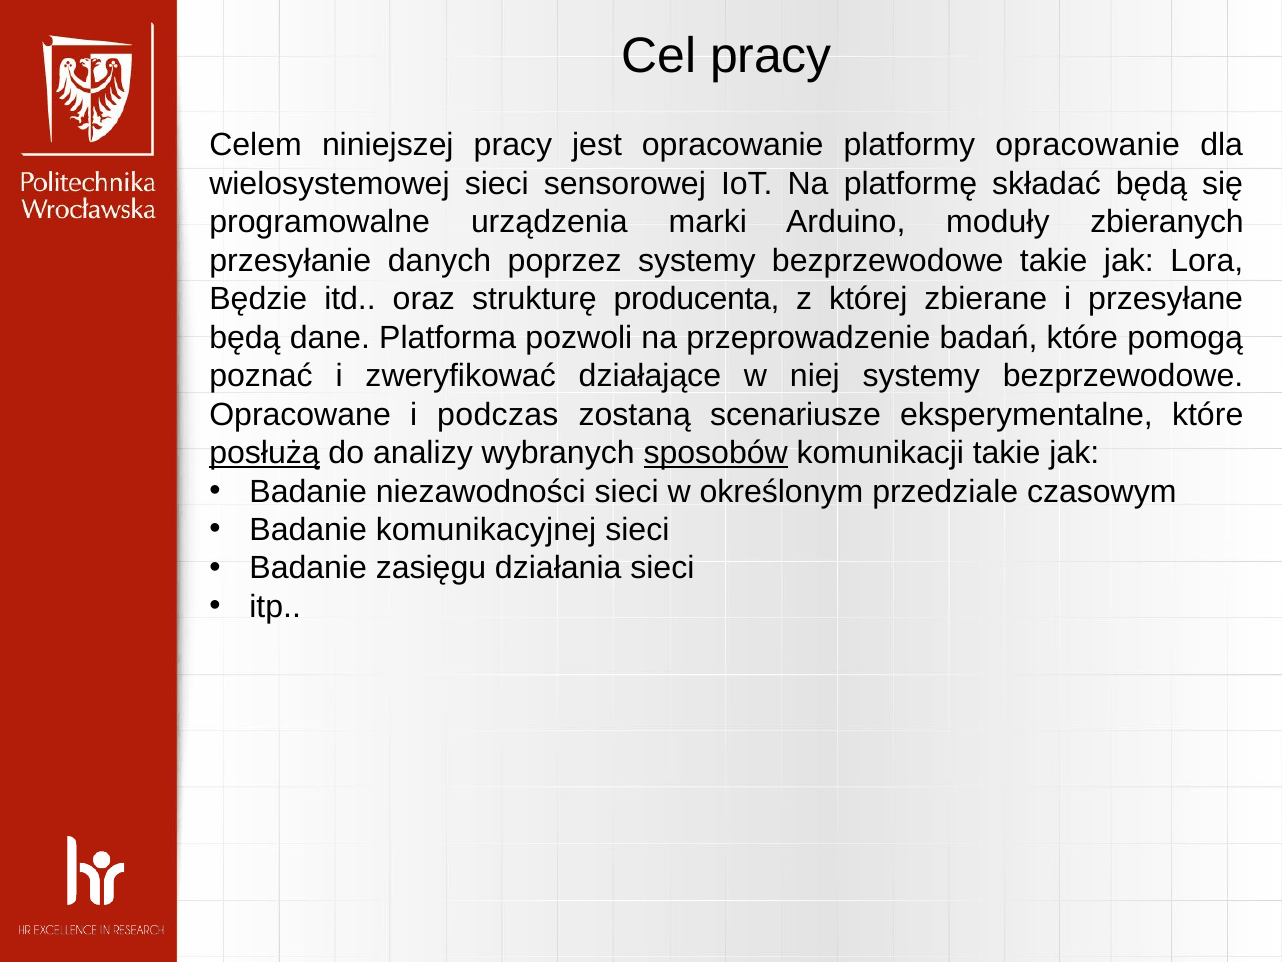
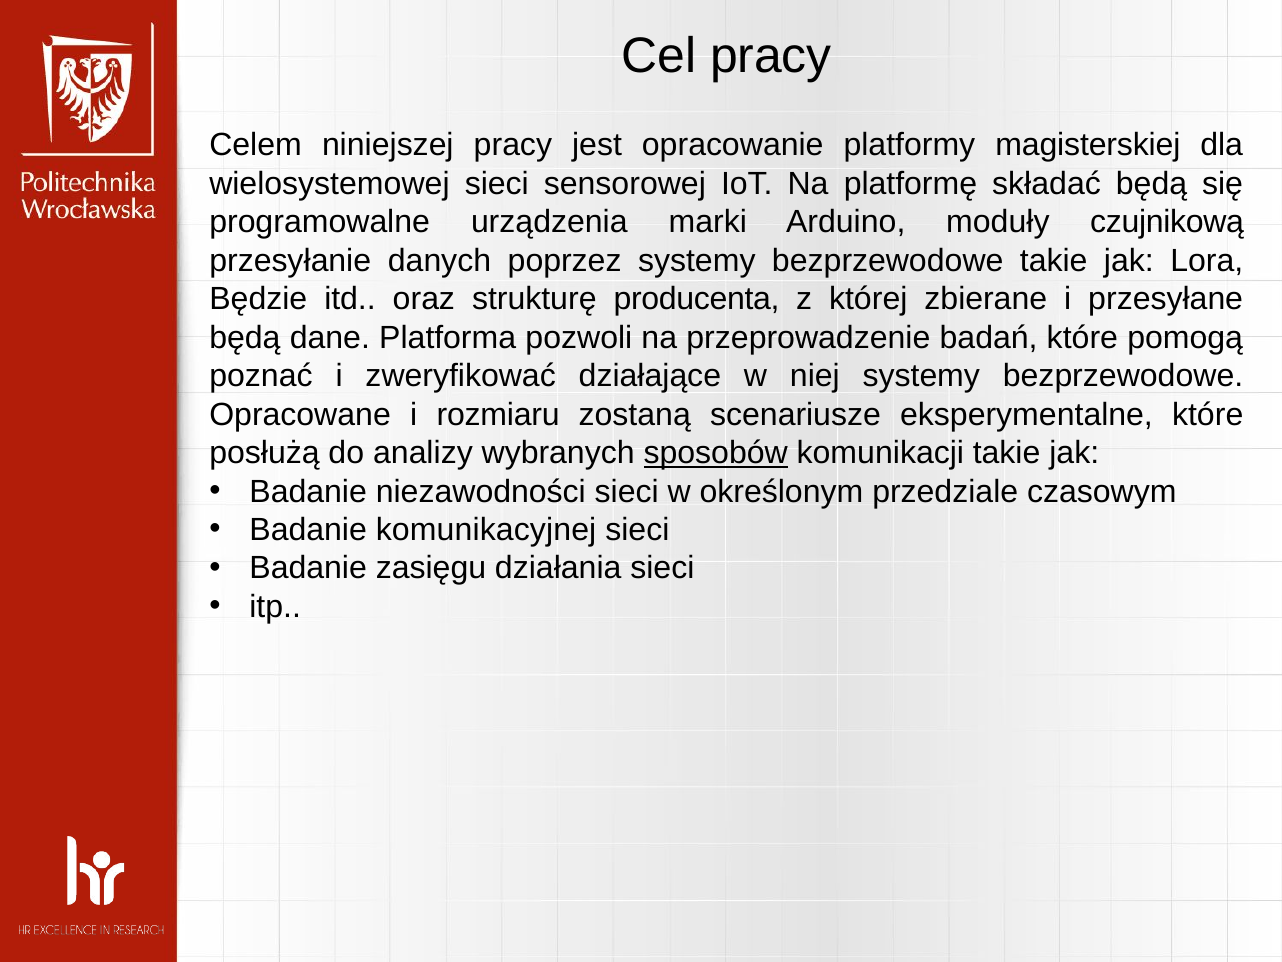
platformy opracowanie: opracowanie -> magisterskiej (1088, 145)
zbieranych: zbieranych -> czujnikową (1167, 222)
podczas: podczas -> rozmiaru (498, 414)
posłużą underline: present -> none (265, 453)
